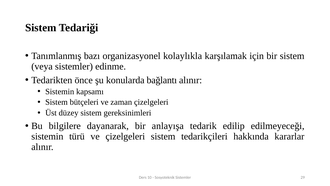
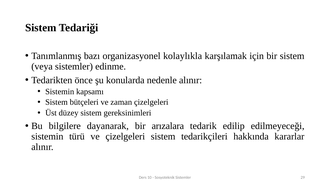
bağlantı: bağlantı -> nedenle (162, 80)
anlayışa: anlayışa -> arızalara (168, 126)
